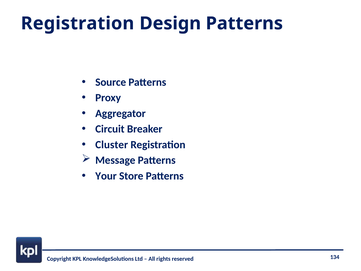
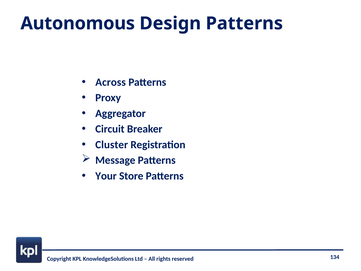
Registration: Registration -> Autonomous (78, 23)
Source: Source -> Across (111, 82)
